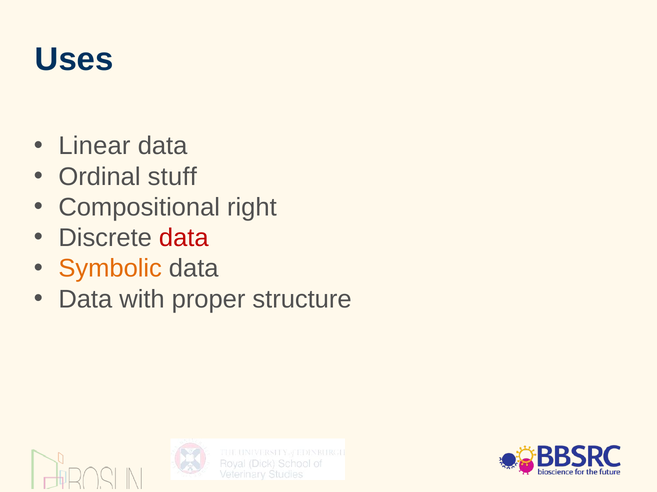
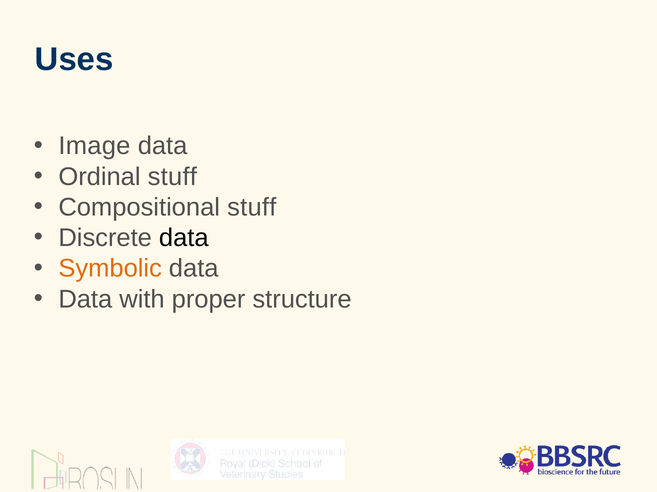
Linear: Linear -> Image (94, 146)
Compositional right: right -> stuff (252, 208)
data colour: red -> black (184, 238)
